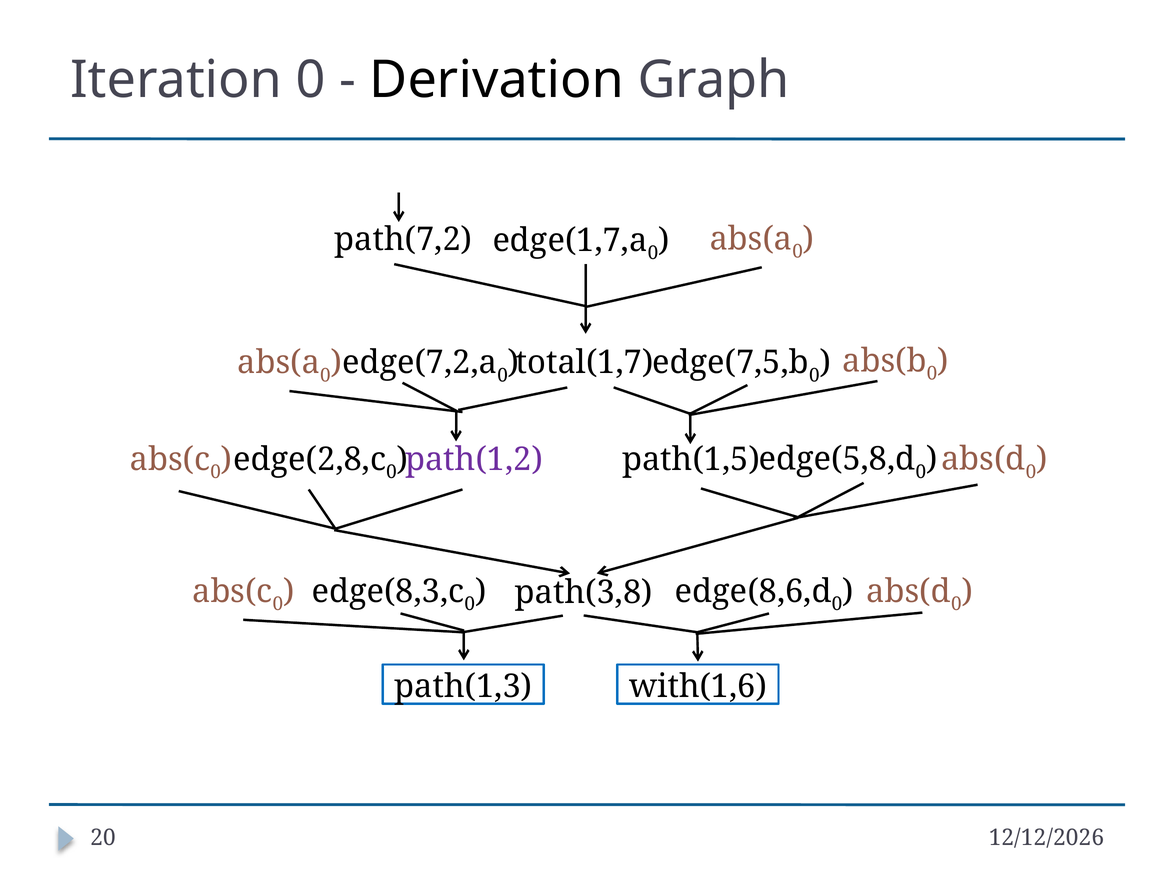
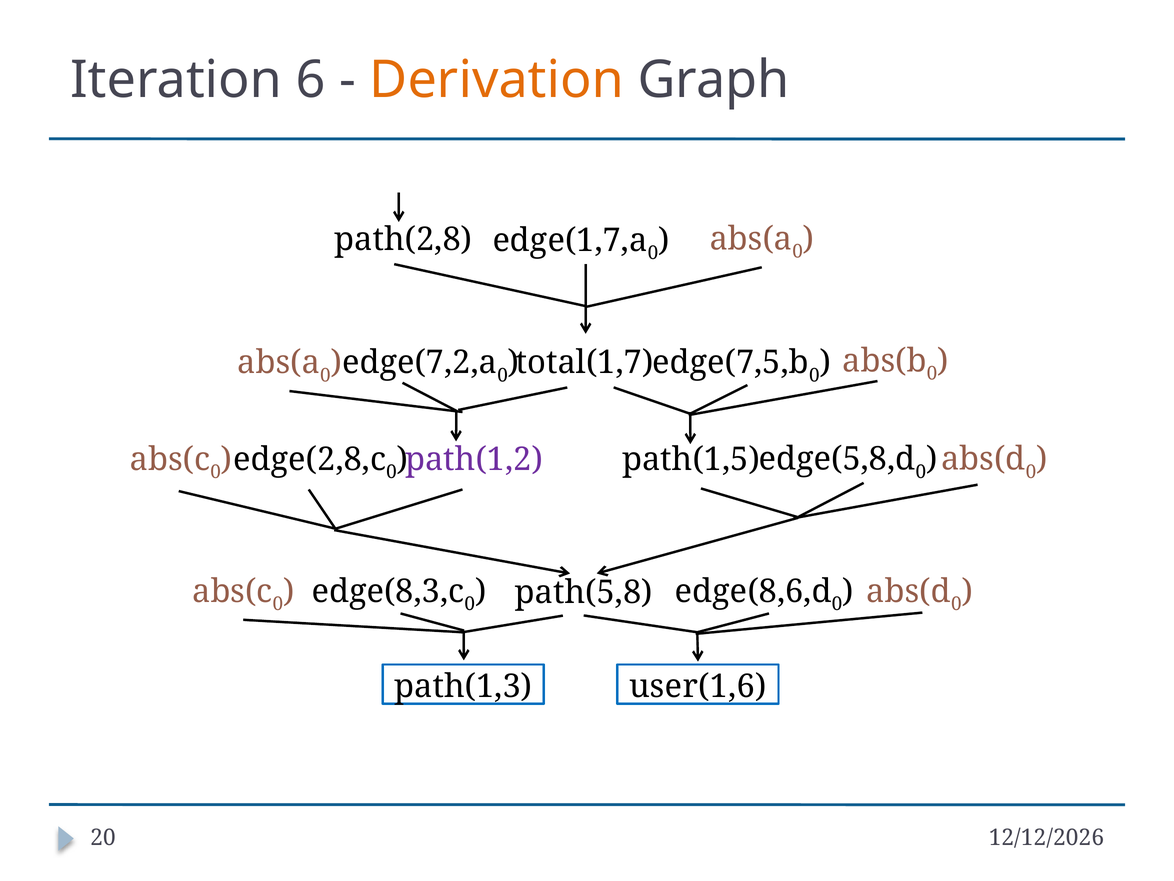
Iteration 0: 0 -> 6 (311, 80)
Derivation colour: black -> orange (497, 80)
path(7,2: path(7,2 -> path(2,8 (403, 240)
path(3,8: path(3,8 -> path(5,8 (584, 592)
with(1,6: with(1,6 -> user(1,6 (698, 686)
